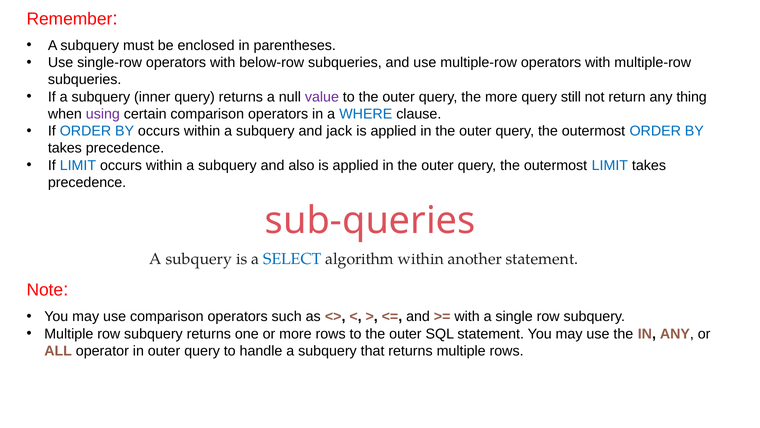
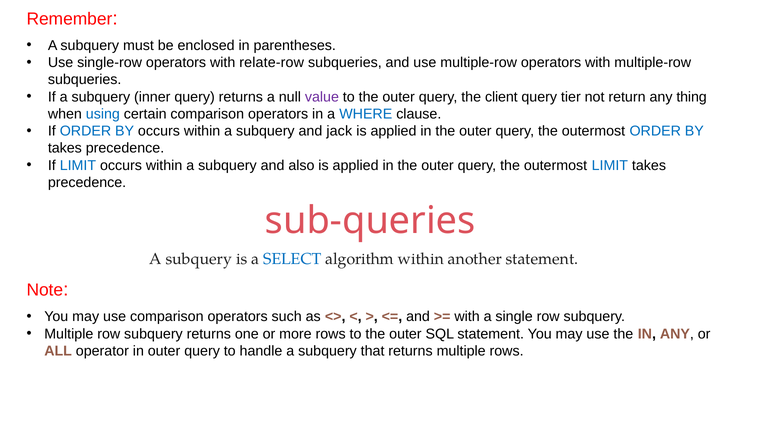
below-row: below-row -> relate-row (272, 63)
the more: more -> client (501, 97)
still: still -> tier (571, 97)
using colour: purple -> blue (103, 114)
